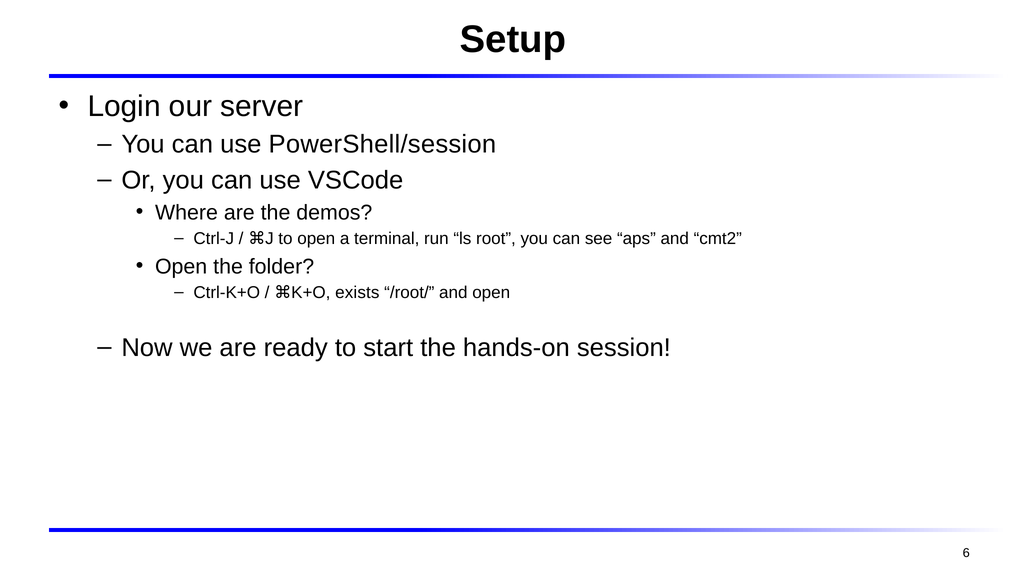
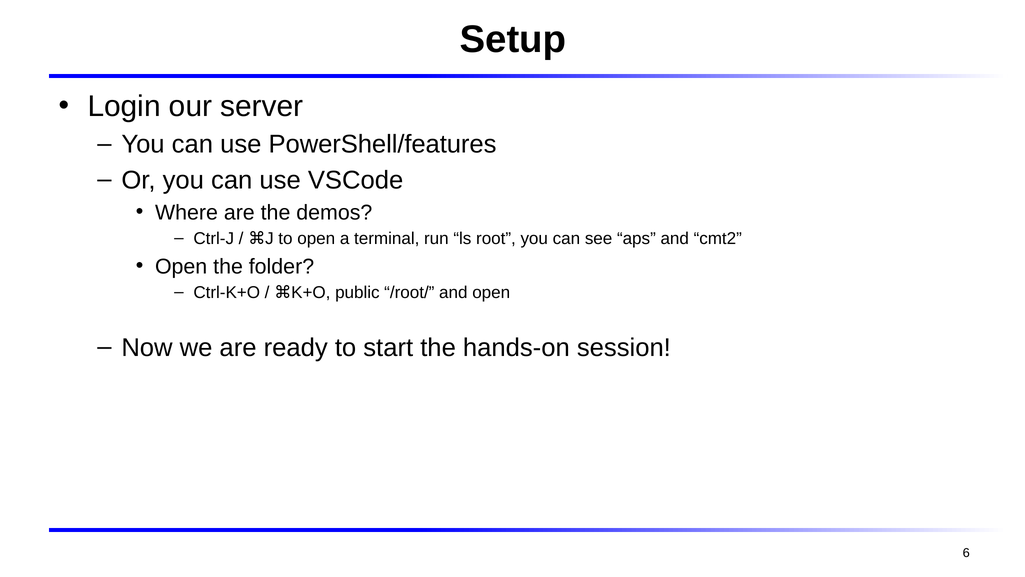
PowerShell/session: PowerShell/session -> PowerShell/features (383, 144)
exists: exists -> public (357, 292)
